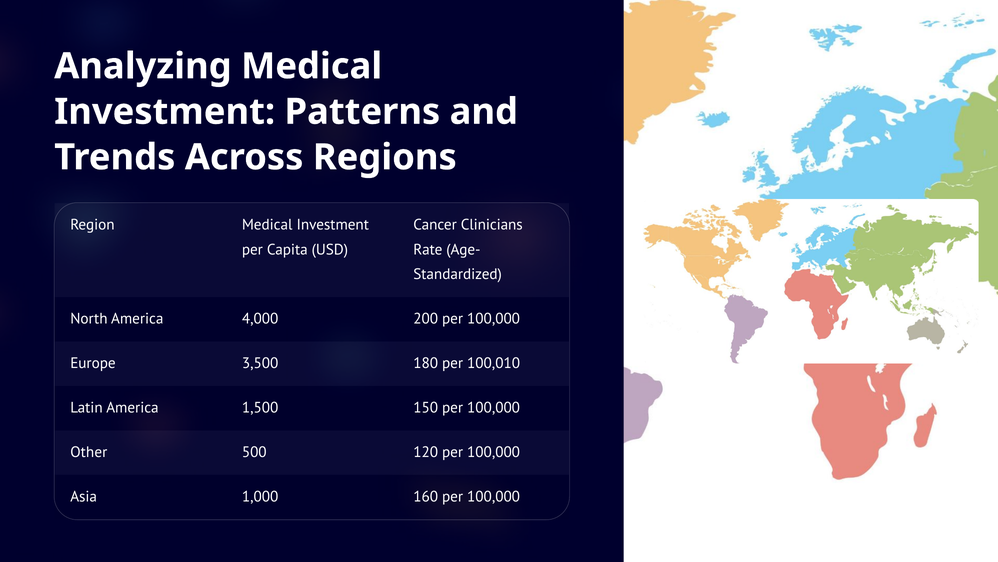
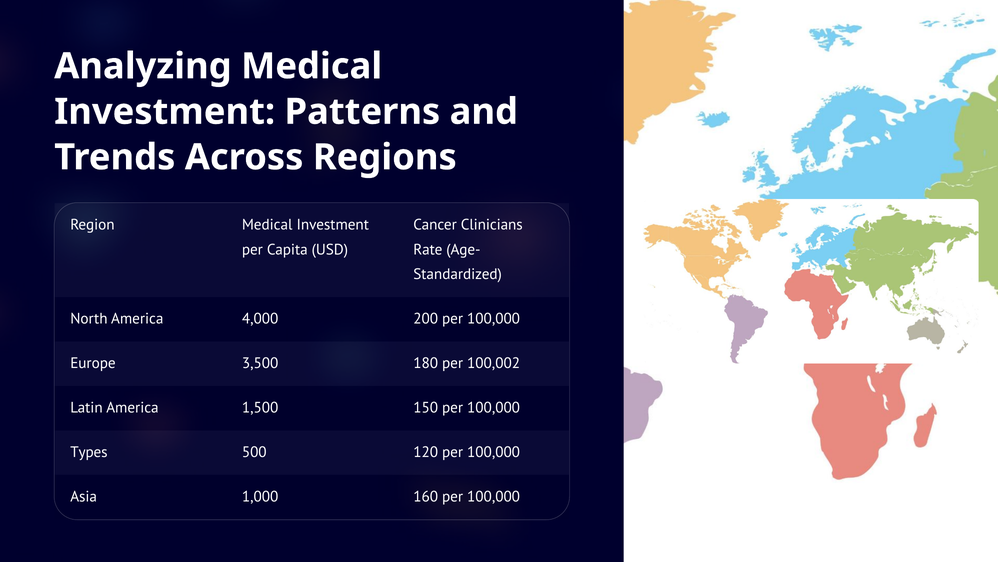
100,010: 100,010 -> 100,002 (494, 363)
Other: Other -> Types (89, 452)
